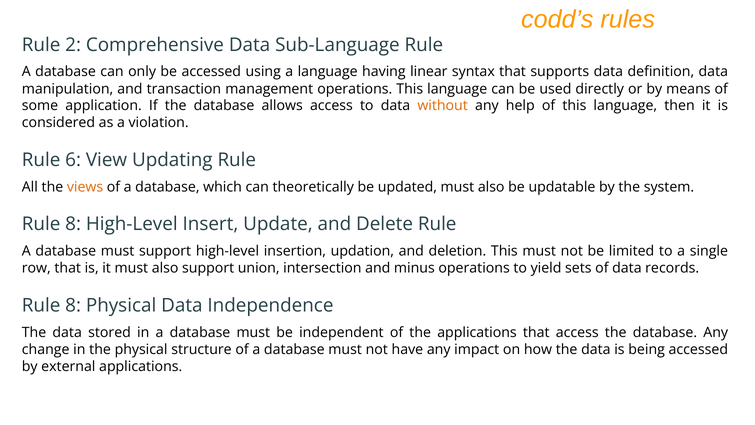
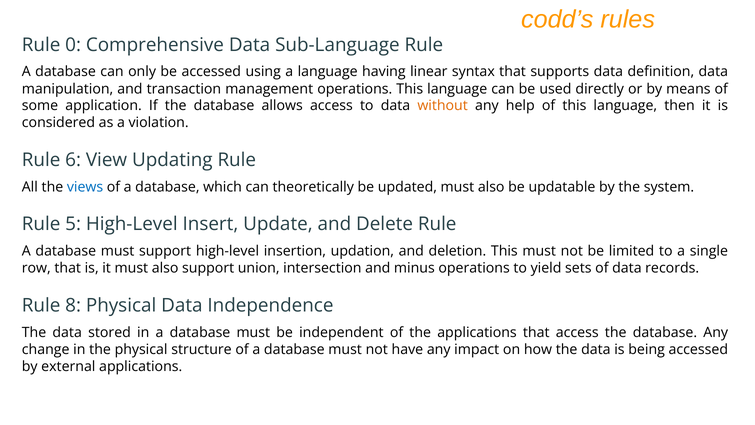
2: 2 -> 0 (73, 45)
views colour: orange -> blue (85, 187)
8: 8 -> 5 (73, 224)
